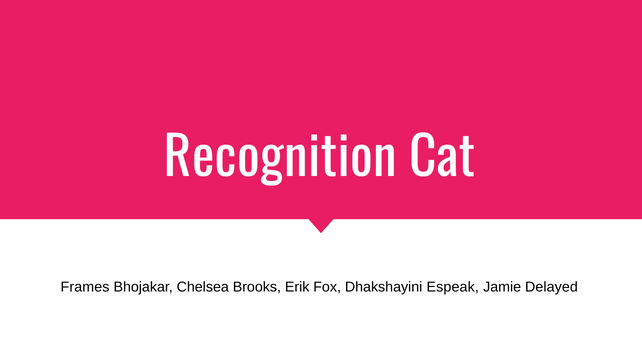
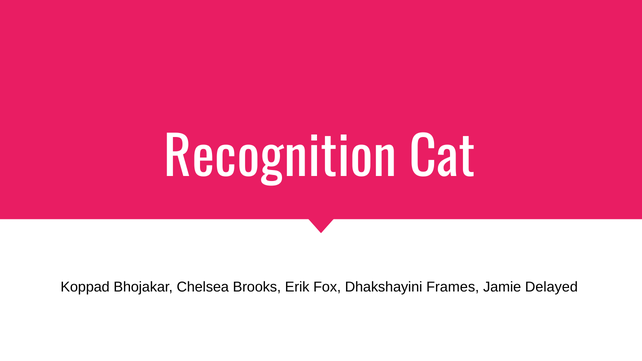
Frames: Frames -> Koppad (85, 287)
Espeak: Espeak -> Frames (453, 287)
